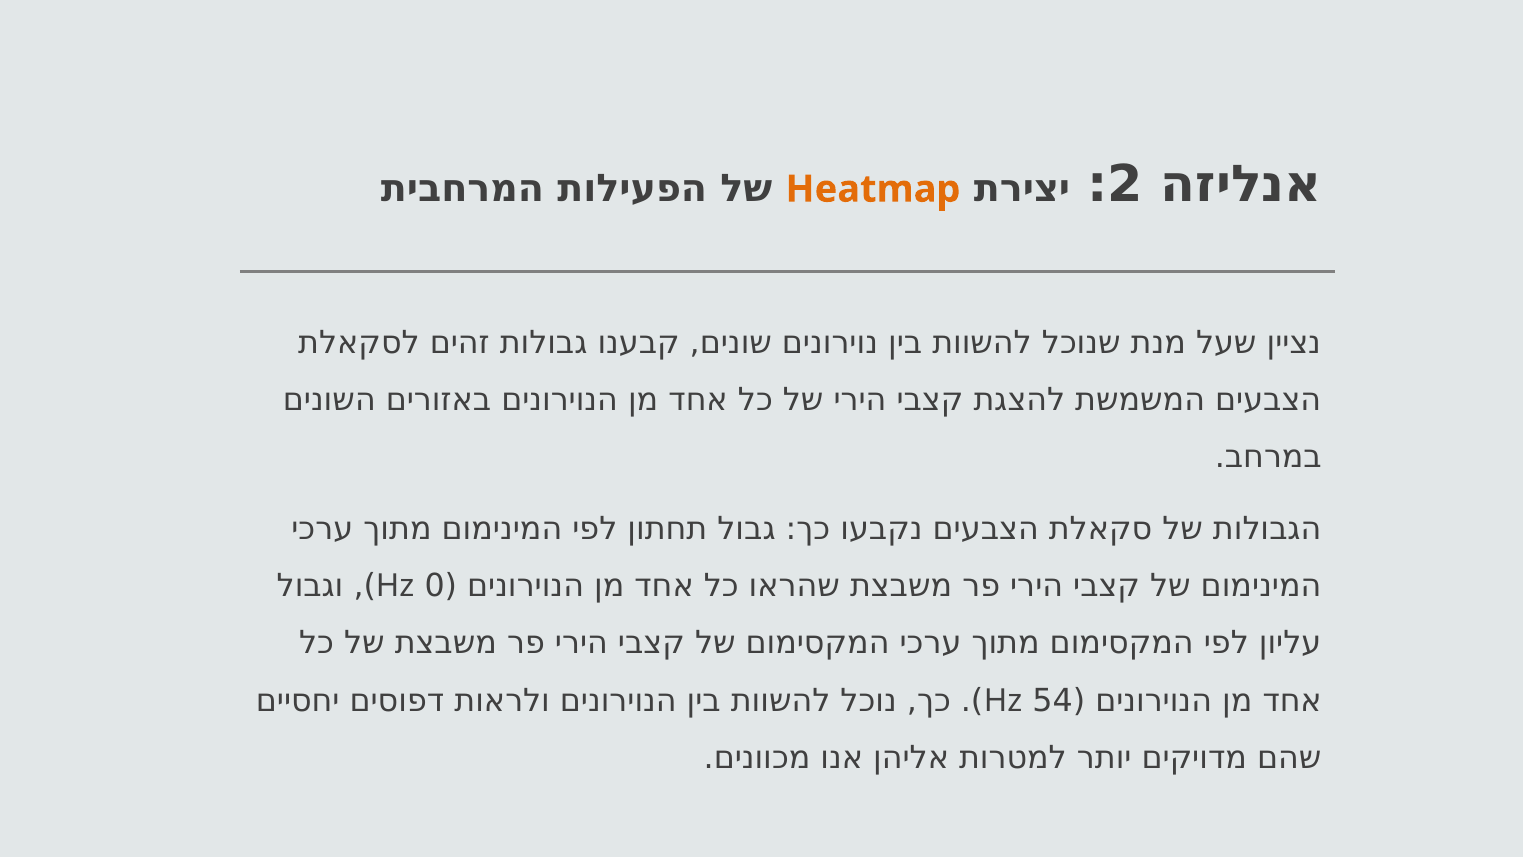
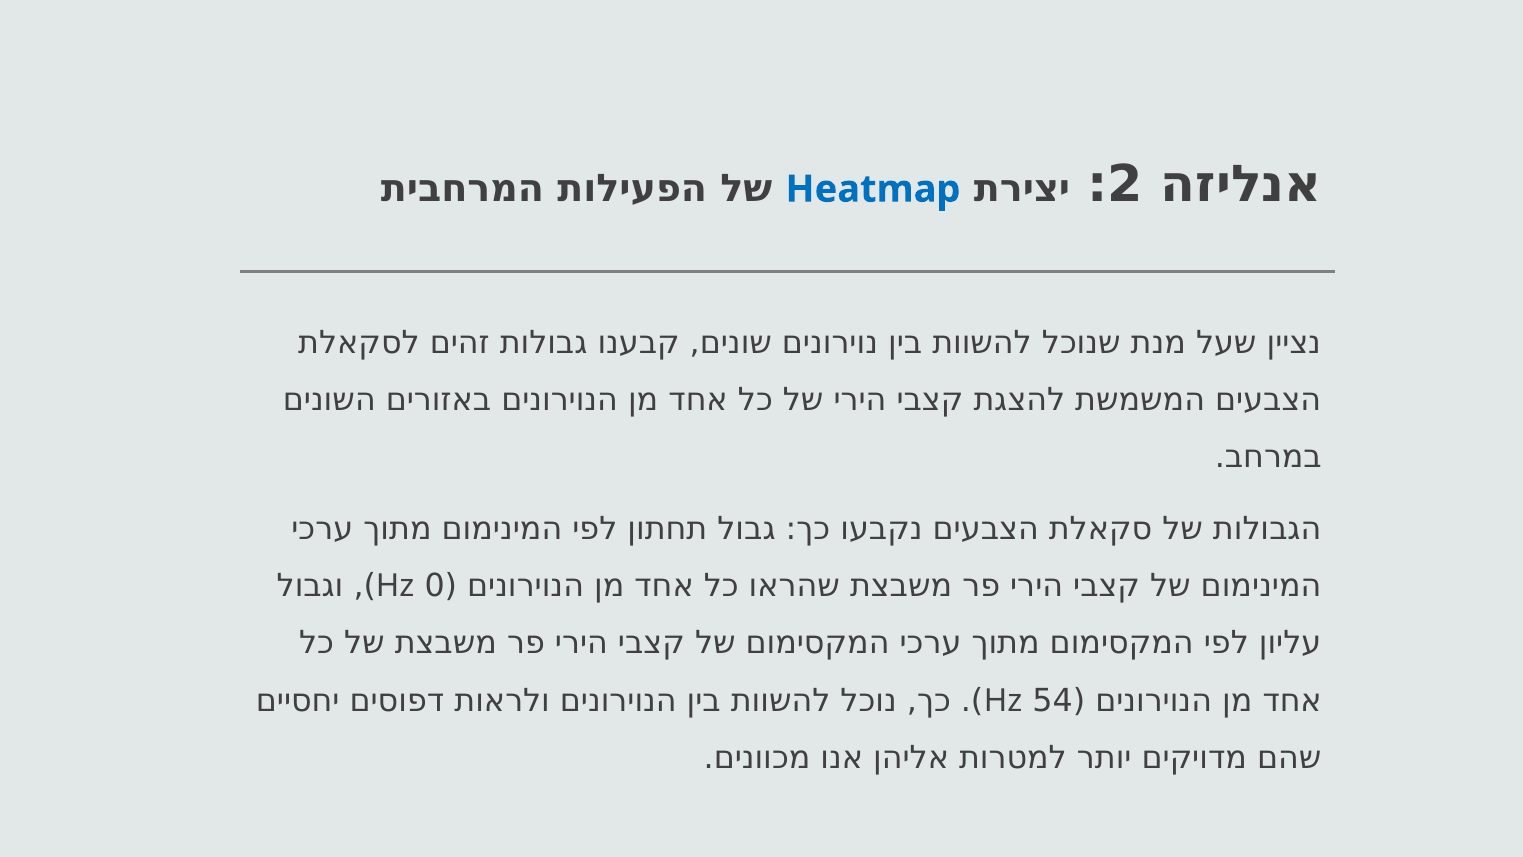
Heatmap colour: orange -> blue (873, 189)
